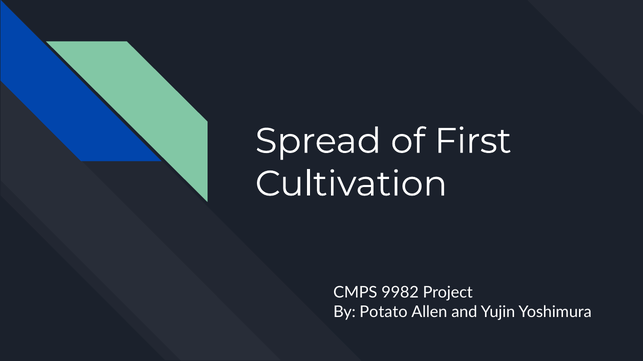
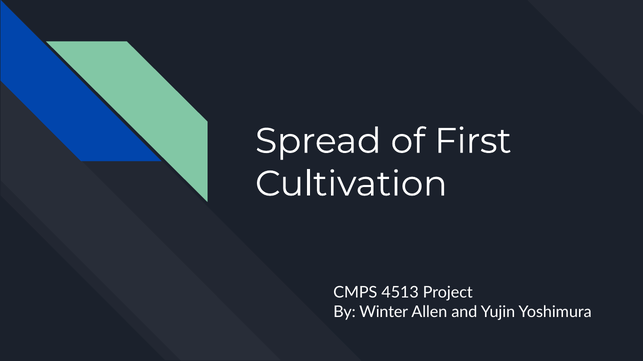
9982: 9982 -> 4513 (400, 293)
Potato: Potato -> Winter (384, 312)
